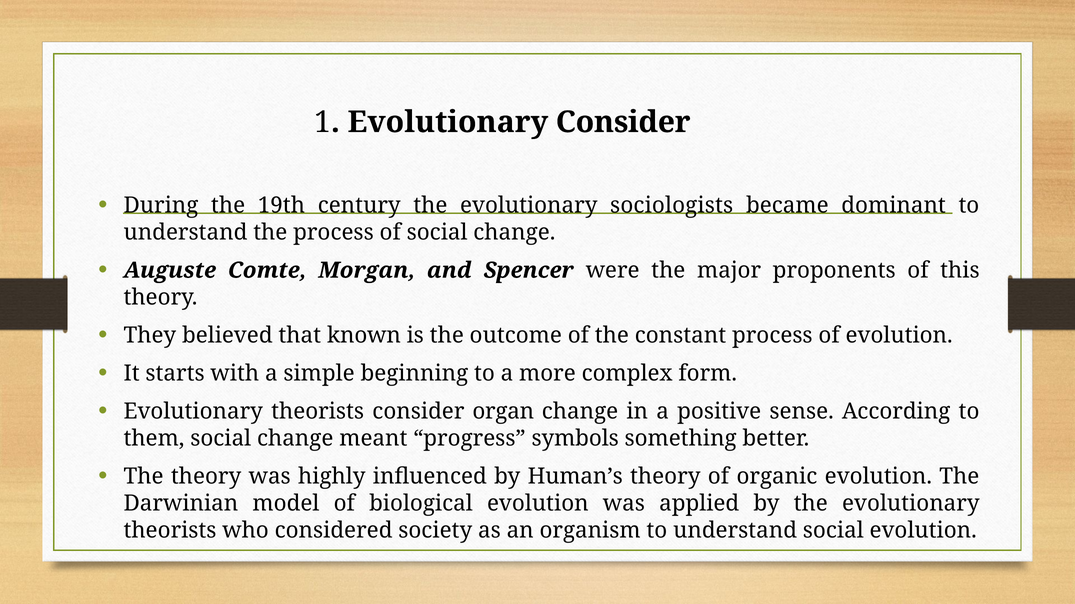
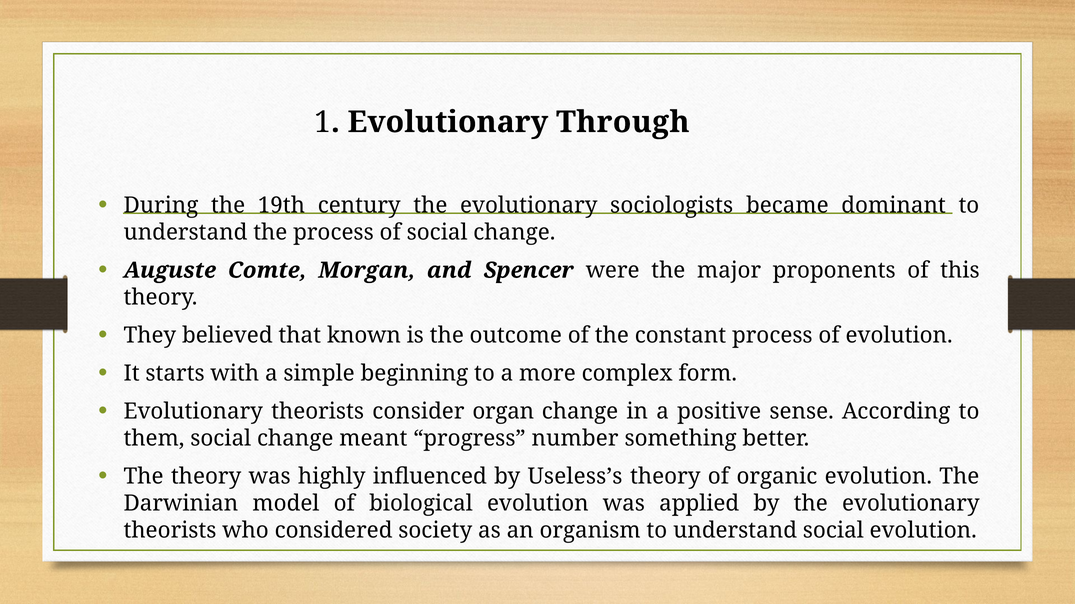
Evolutionary Consider: Consider -> Through (623, 122)
symbols: symbols -> number (575, 439)
Human’s: Human’s -> Useless’s (575, 477)
